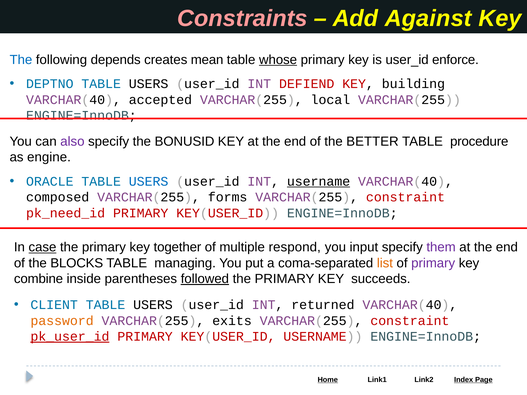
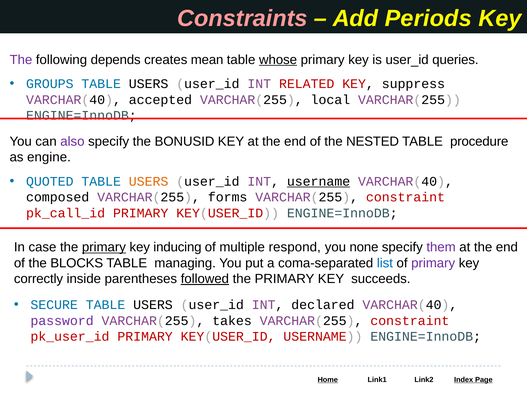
Against: Against -> Periods (428, 18)
The colour: blue -> purple (21, 60)
enforce: enforce -> queries (455, 60)
DEPTNO: DEPTNO -> GROUPS (50, 84)
DEFIEND: DEFIEND -> RELATED (307, 84)
building: building -> suppress (413, 84)
BETTER: BETTER -> NESTED (373, 141)
ORACLE: ORACLE -> QUOTED (50, 182)
USERS colour: blue -> orange (149, 182)
pk_need_id: pk_need_id -> pk_call_id (66, 213)
case underline: present -> none (42, 247)
primary underline: none -> present (104, 247)
together: together -> inducing (177, 247)
input: input -> none (364, 247)
list colour: orange -> blue (385, 263)
combine: combine -> correctly (38, 279)
CLIENT: CLIENT -> SECURE (54, 305)
returned: returned -> declared (323, 305)
password colour: orange -> purple (62, 321)
exits: exits -> takes (232, 321)
pk_user_id underline: present -> none (70, 337)
